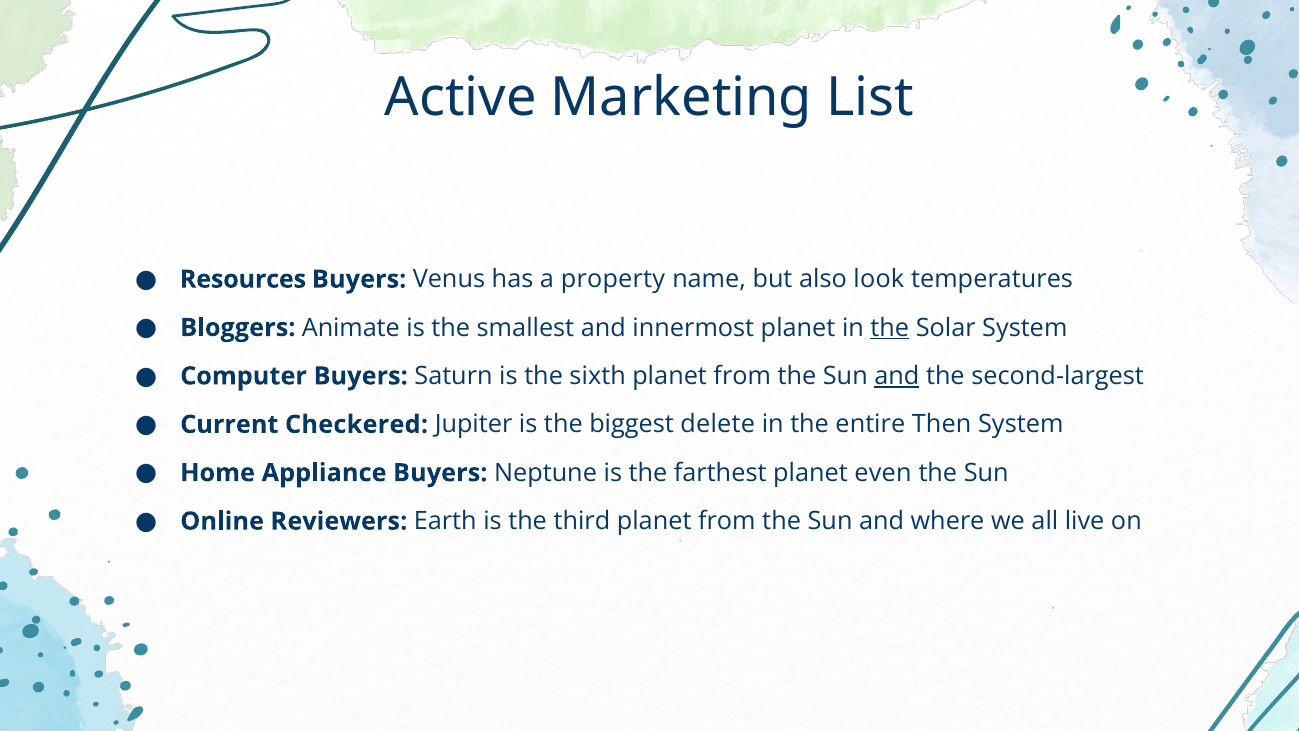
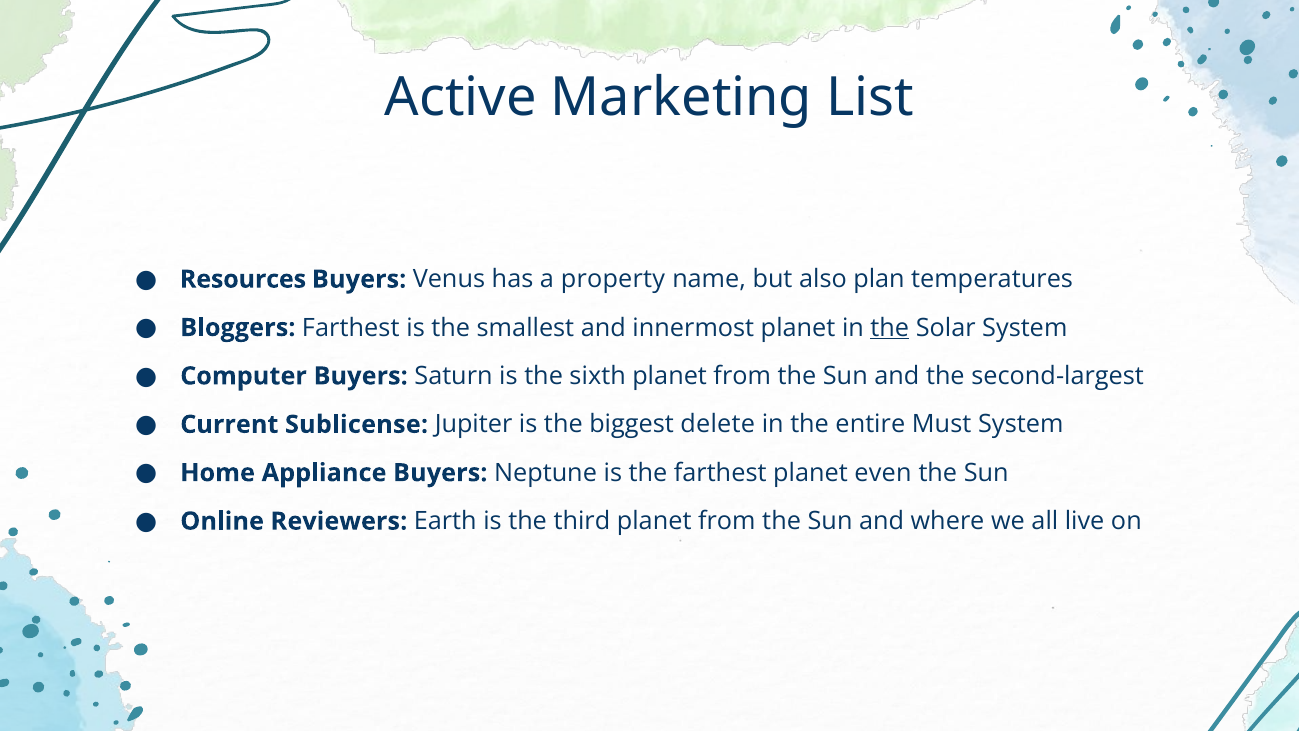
look: look -> plan (879, 279)
Bloggers Animate: Animate -> Farthest (351, 328)
and underline: present -> none (897, 376)
Checkered: Checkered -> Sublicense (357, 424)
Then: Then -> Must (942, 424)
